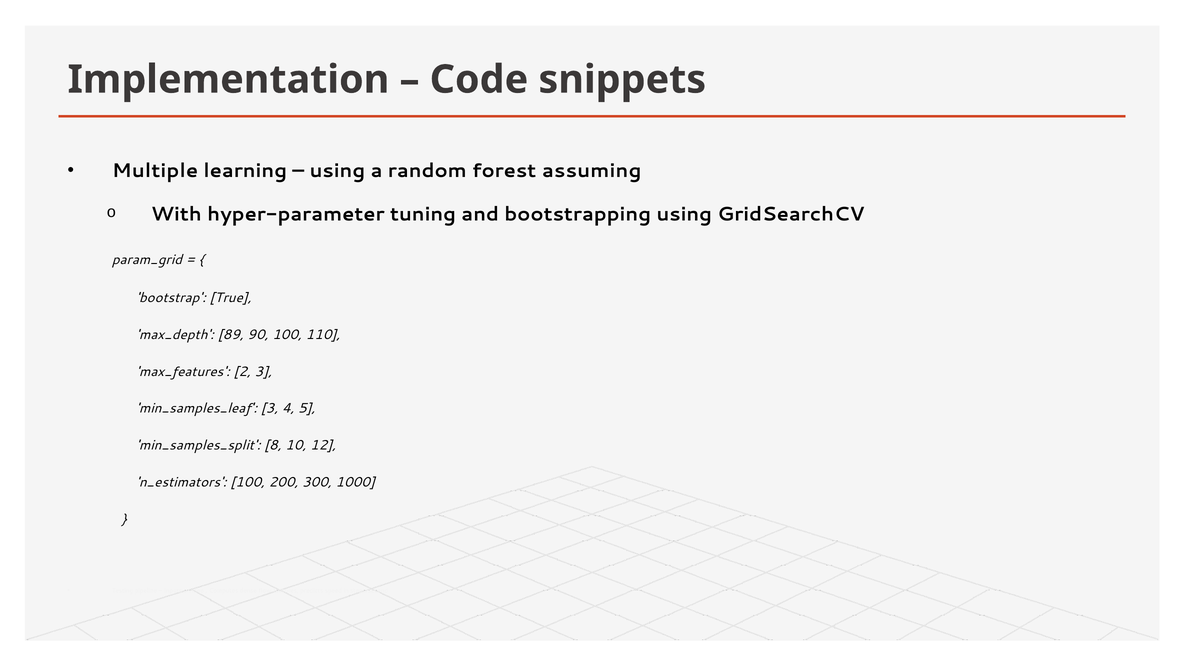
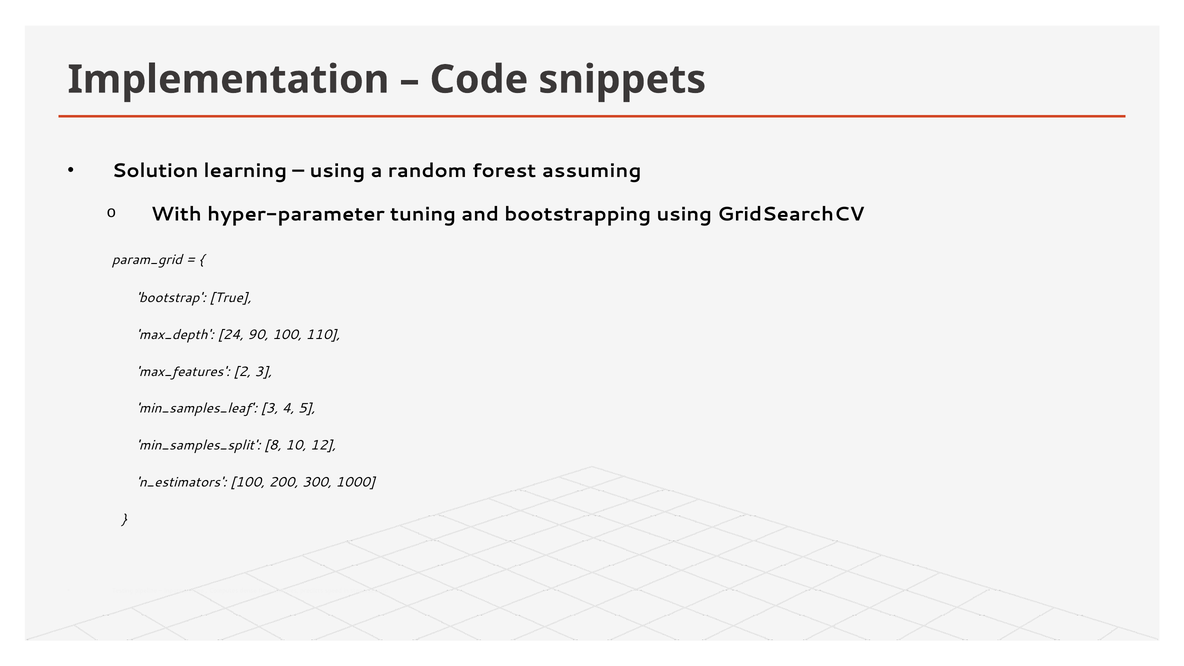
Multiple: Multiple -> Solution (155, 171)
89: 89 -> 24 (231, 335)
